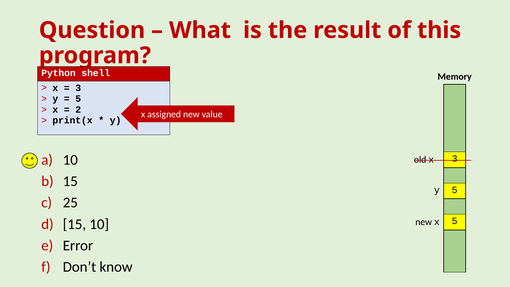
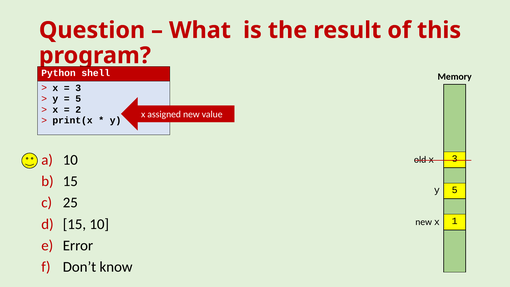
x 5: 5 -> 1 (455, 221)
